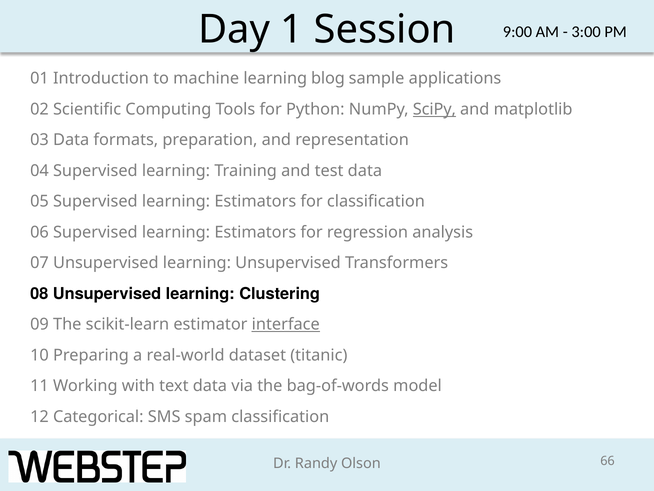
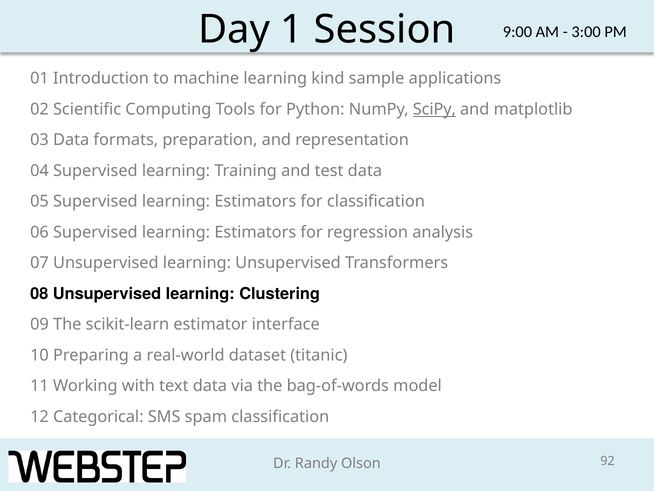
blog: blog -> kind (328, 79)
interface underline: present -> none (286, 324)
66: 66 -> 92 (608, 461)
